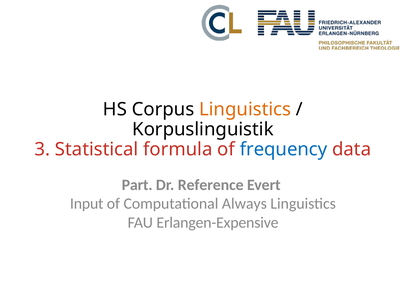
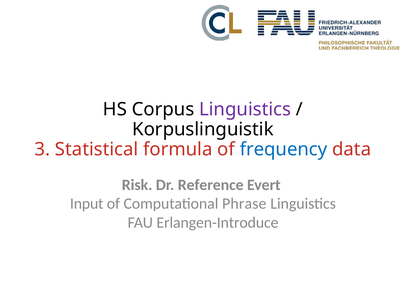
Linguistics colour: orange -> purple (245, 110)
Part: Part -> Risk (137, 185)
Always: Always -> Phrase (244, 204)
Erlangen-Expensive: Erlangen-Expensive -> Erlangen-Introduce (217, 223)
